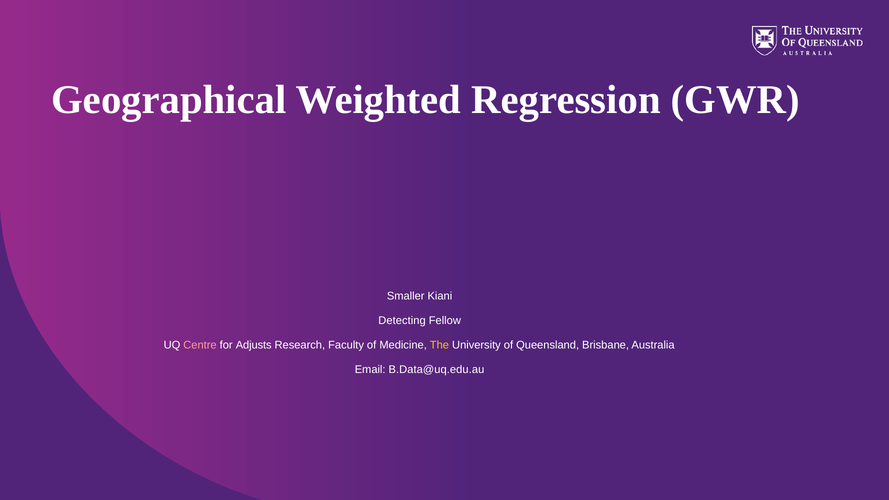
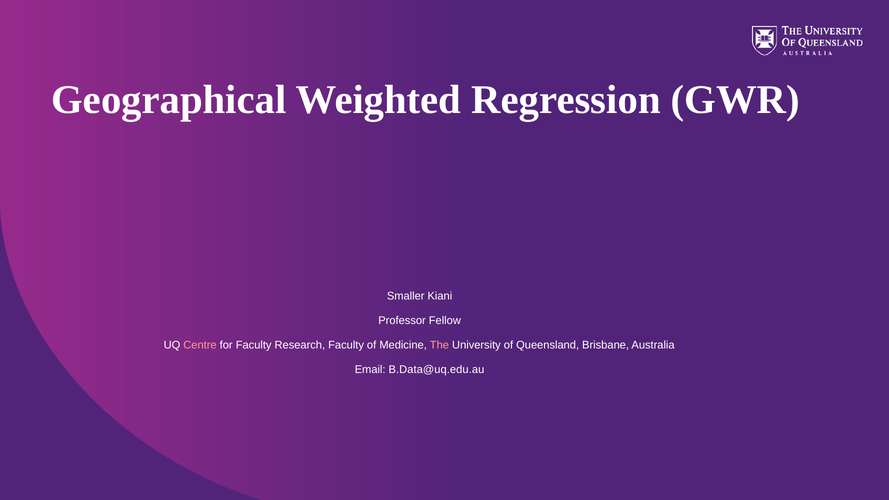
Detecting: Detecting -> Professor (402, 321)
for Adjusts: Adjusts -> Faculty (254, 345)
The colour: yellow -> pink (439, 345)
